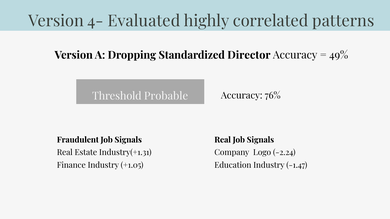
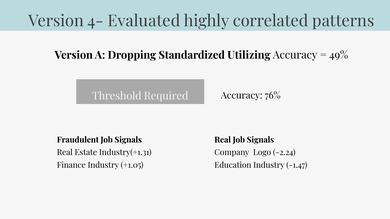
Director: Director -> Utilizing (249, 55)
Probable: Probable -> Required (166, 96)
